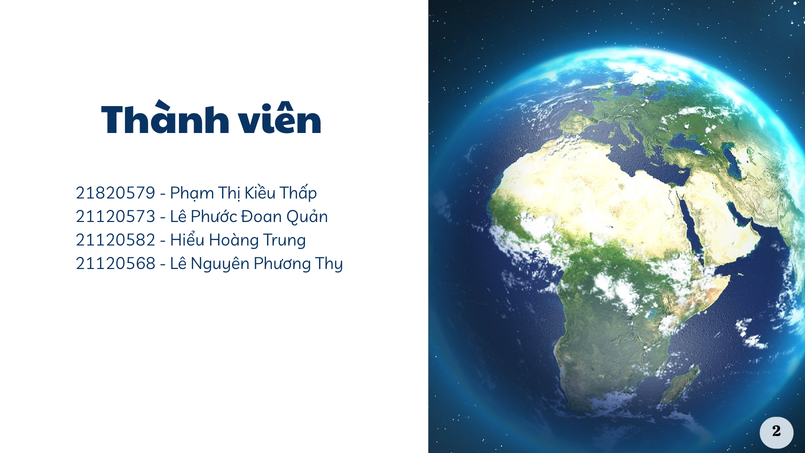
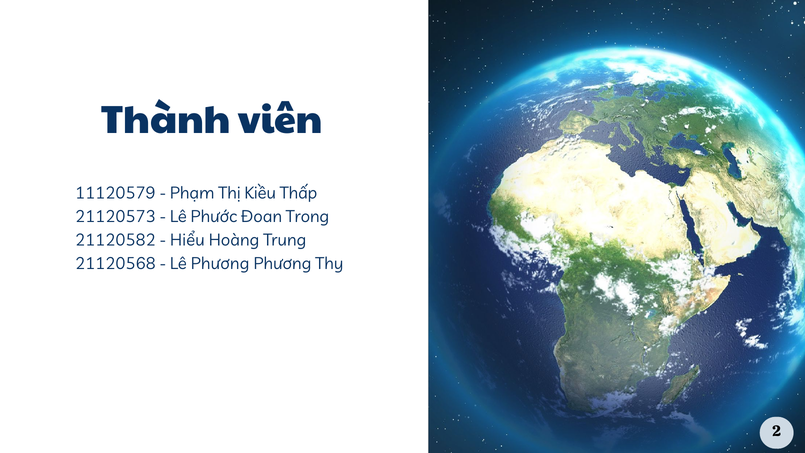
21820579: 21820579 -> 11120579 (115, 193)
Quản: Quản -> Trong (307, 217)
Lê Nguyên: Nguyên -> Phương (220, 264)
